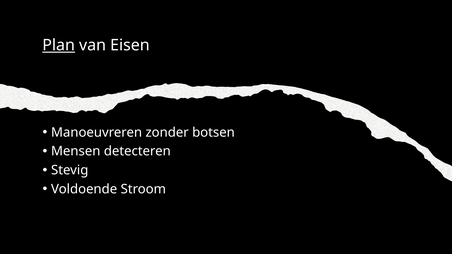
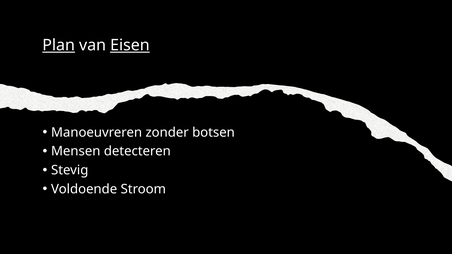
Eisen underline: none -> present (130, 45)
